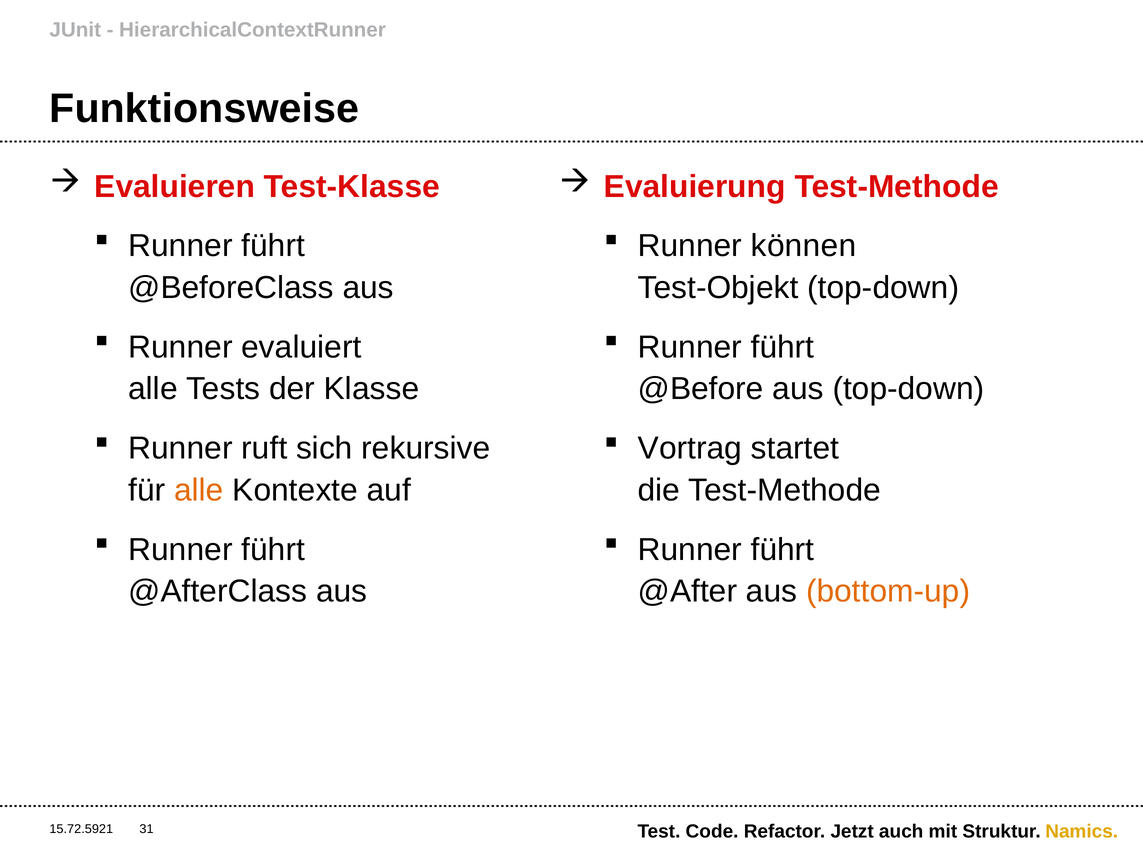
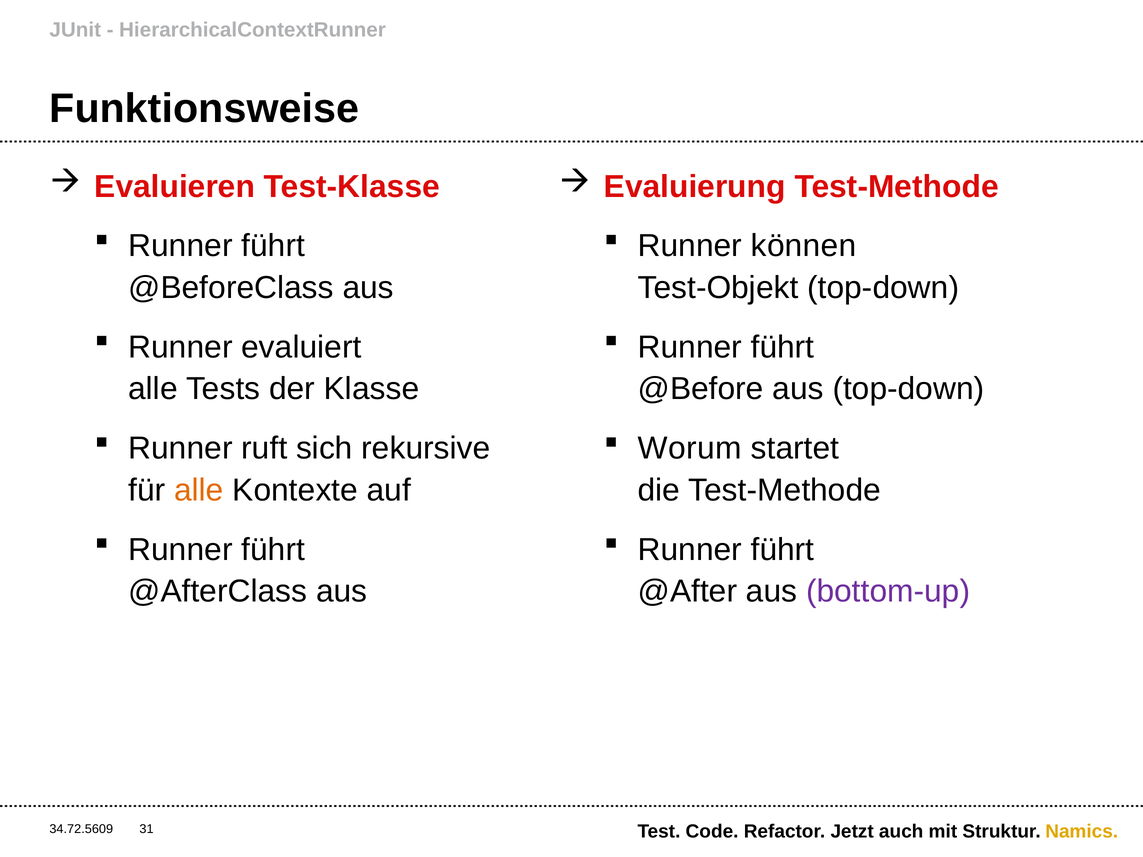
Vortrag: Vortrag -> Worum (690, 448)
bottom-up colour: orange -> purple (888, 592)
15.72.5921: 15.72.5921 -> 34.72.5609 (81, 829)
